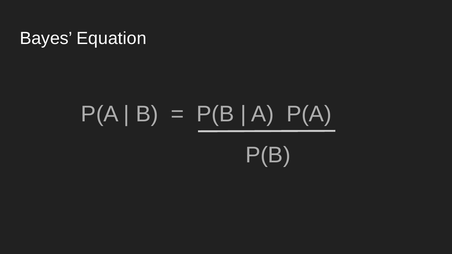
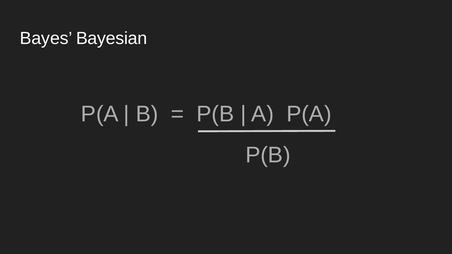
Equation: Equation -> Bayesian (112, 38)
